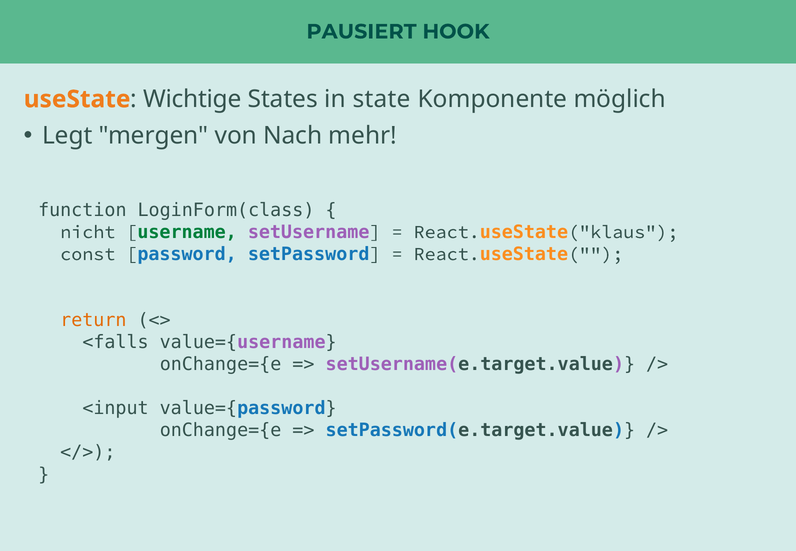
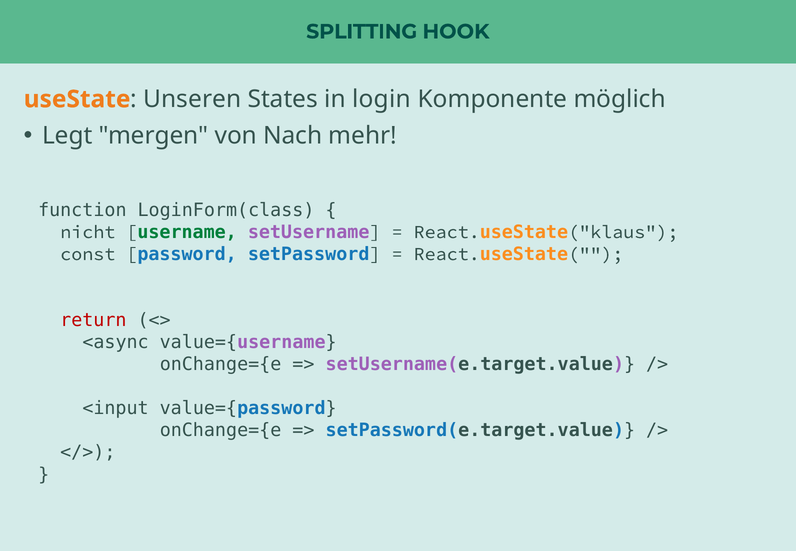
PAUSIERT: PAUSIERT -> SPLITTING (362, 32)
Wichtige: Wichtige -> Unseren (192, 99)
state: state -> login (382, 99)
return colour: orange -> red (93, 320)
<falls: <falls -> <async (116, 342)
